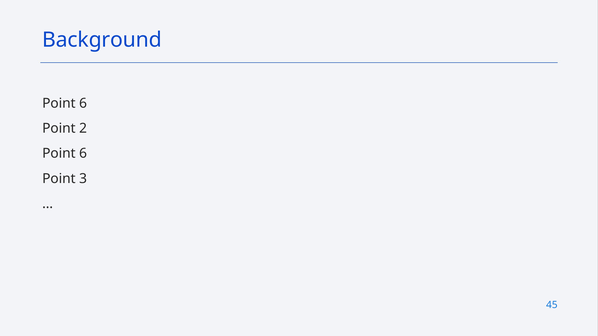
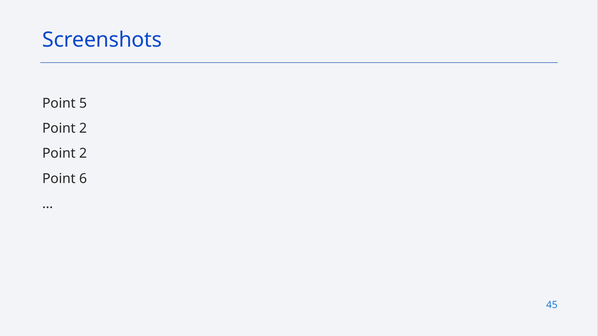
Background: Background -> Screenshots (102, 40)
6: 6 -> 5 (83, 103)
6: 6 -> 2 (83, 154)
3: 3 -> 6 (83, 179)
